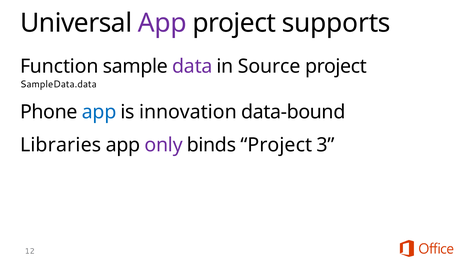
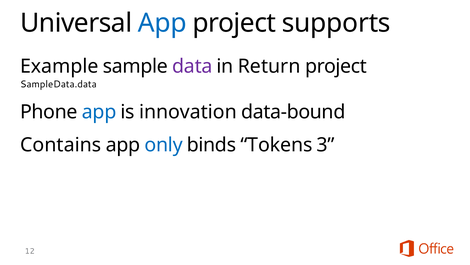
App colour: purple -> blue (162, 23)
Function: Function -> Example (59, 66)
Source: Source -> Return (269, 66)
Libraries: Libraries -> Contains (61, 145)
only colour: purple -> blue (164, 145)
binds Project: Project -> Tokens (276, 145)
